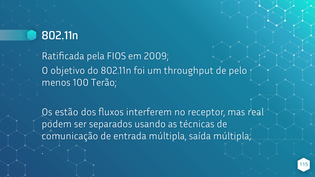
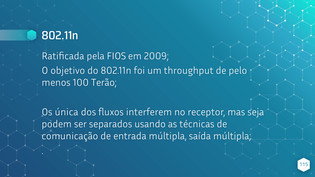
estão: estão -> única (67, 112)
real: real -> seja (256, 112)
